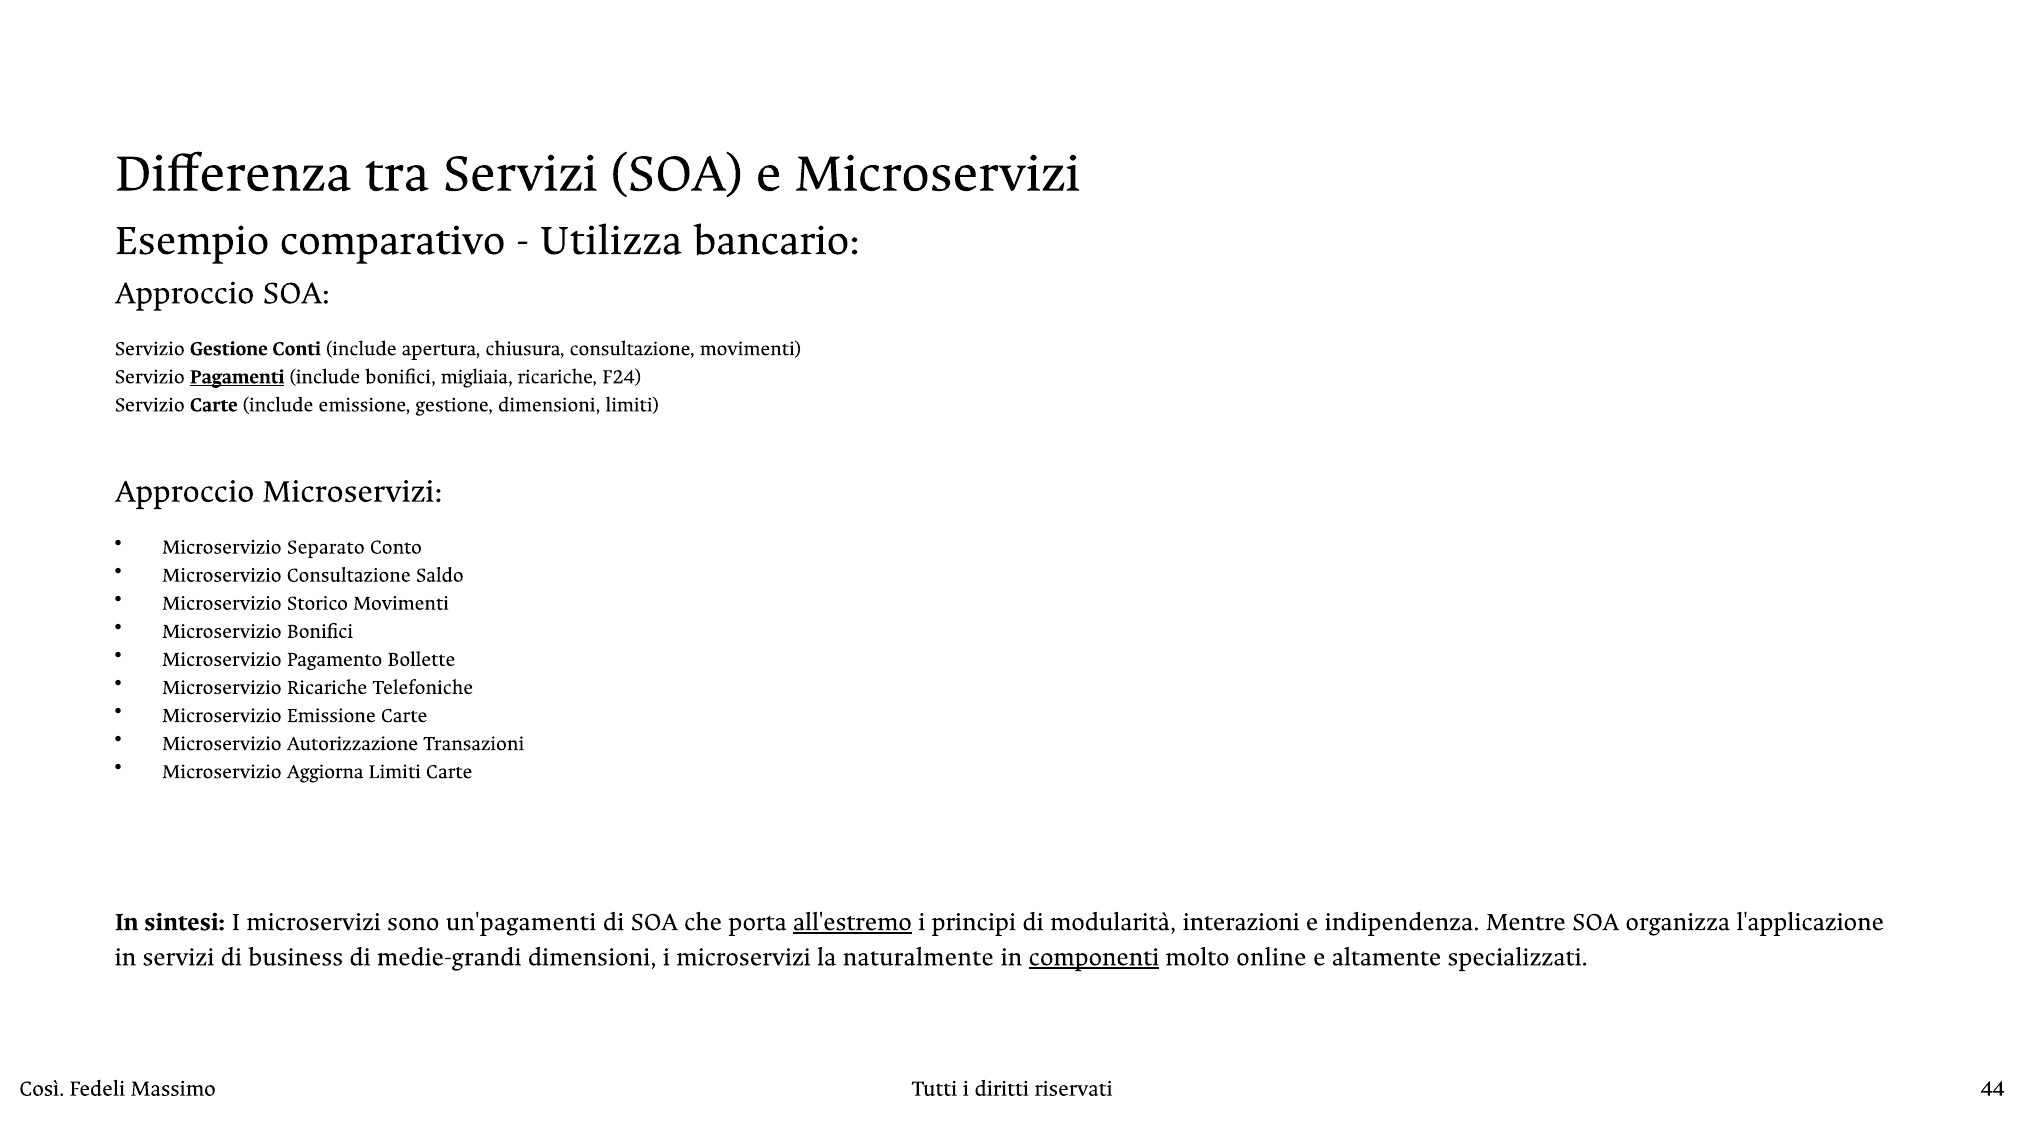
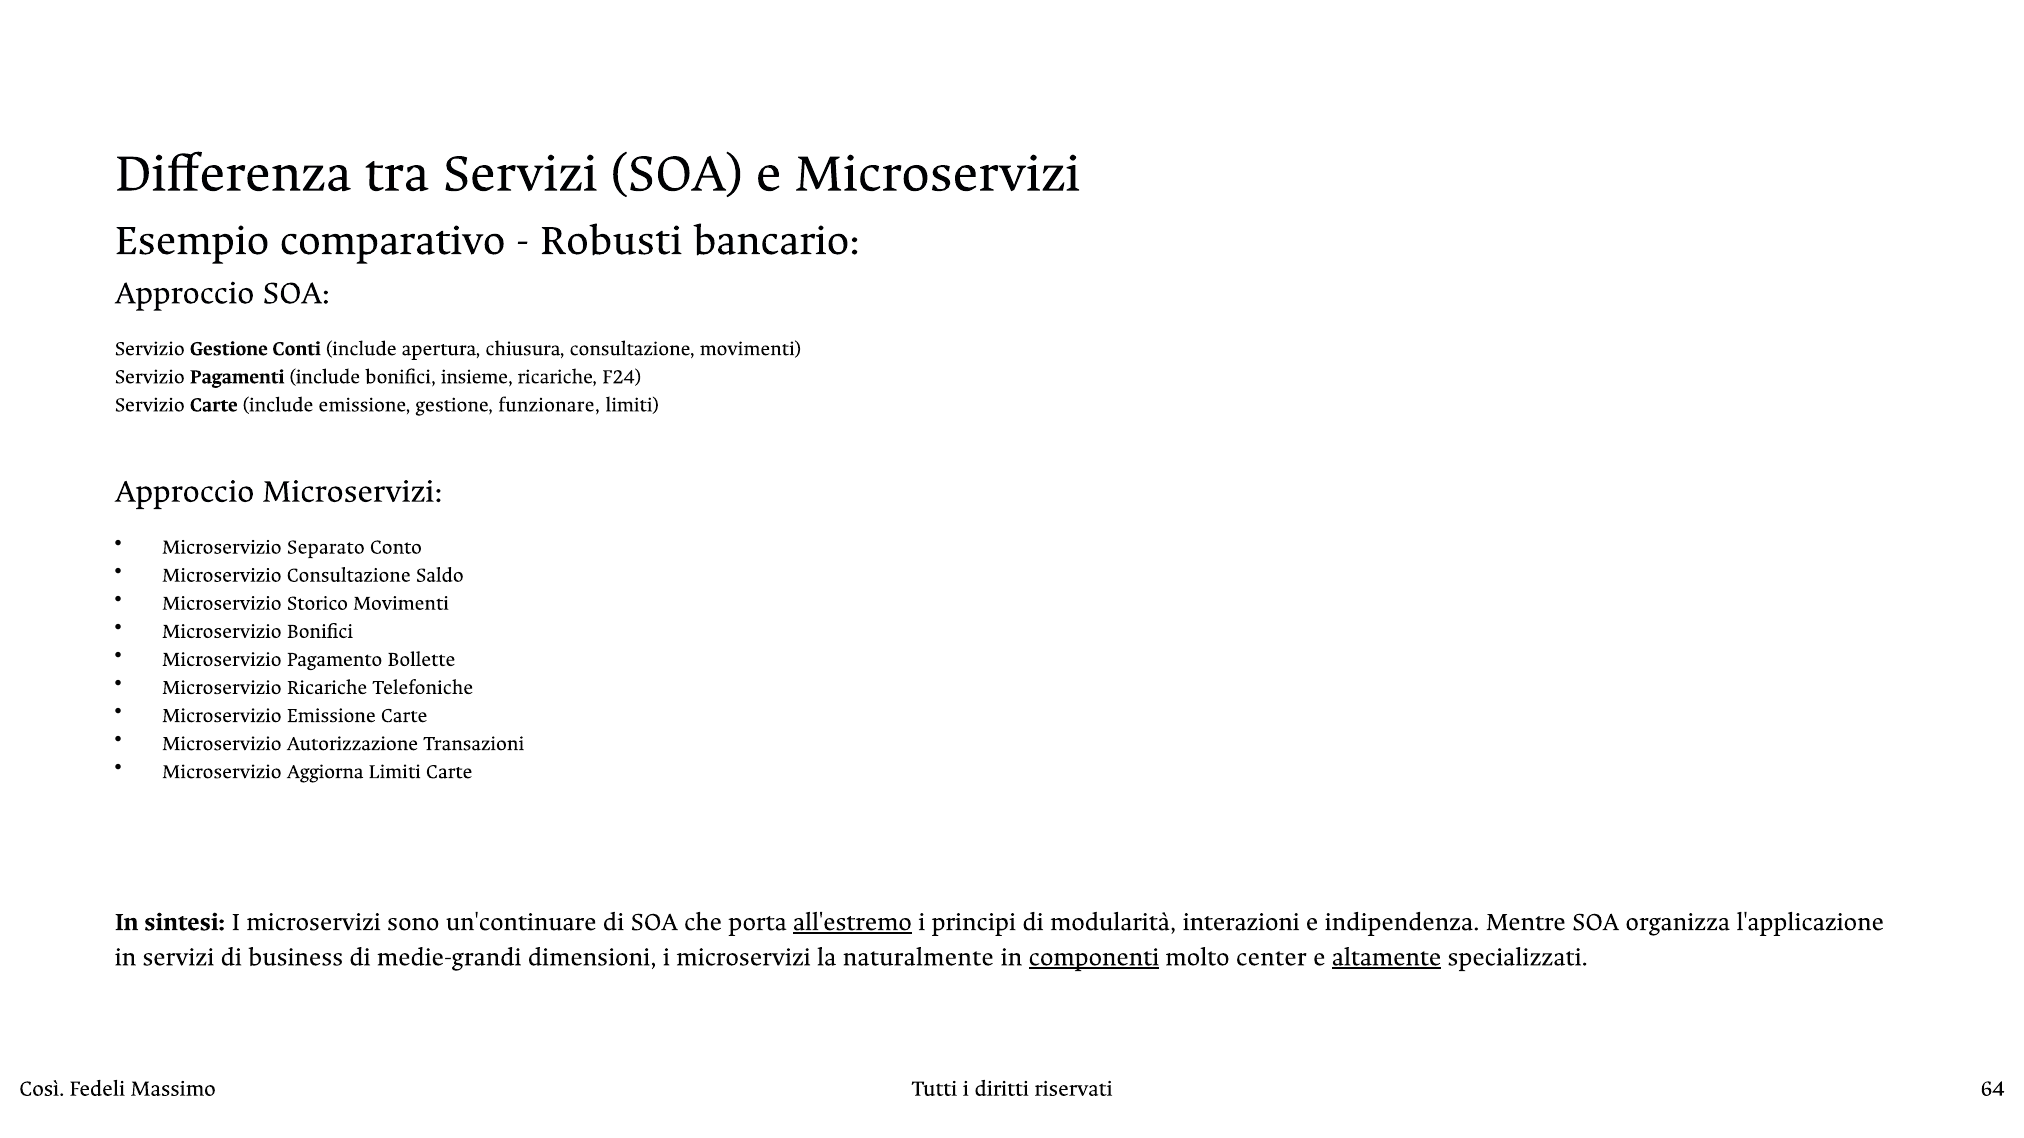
Utilizza: Utilizza -> Robusti (611, 240)
Pagamenti underline: present -> none (237, 376)
migliaia: migliaia -> insieme (477, 376)
gestione dimensioni: dimensioni -> funzionare (549, 405)
un'pagamenti: un'pagamenti -> un'continuare (521, 922)
online: online -> center (1271, 957)
altamente underline: none -> present (1387, 957)
44: 44 -> 64 (1992, 1089)
